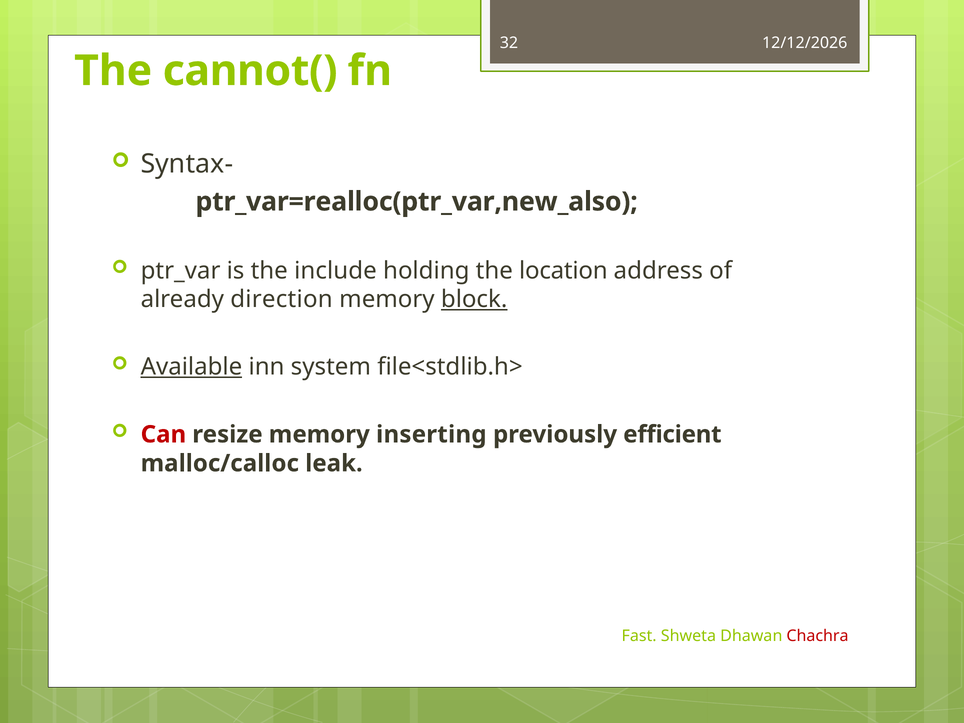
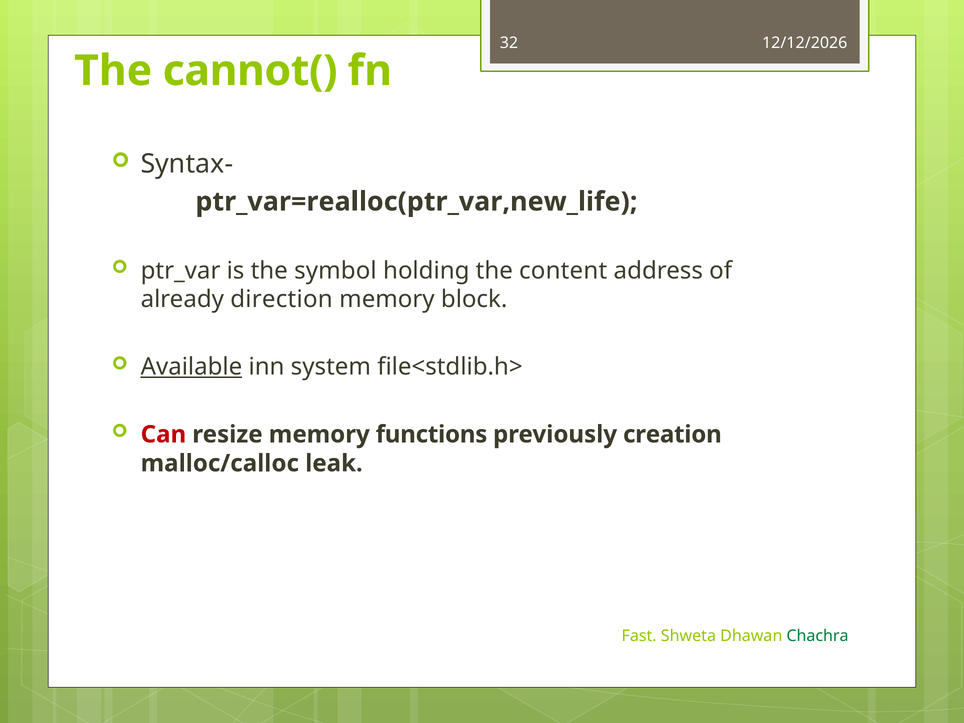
ptr_var=realloc(ptr_var,new_also: ptr_var=realloc(ptr_var,new_also -> ptr_var=realloc(ptr_var,new_life (416, 202)
include: include -> symbol (335, 271)
location: location -> content (563, 271)
block underline: present -> none (474, 300)
inserting: inserting -> functions (432, 434)
efficient: efficient -> creation (672, 434)
Chachra colour: red -> green (818, 636)
